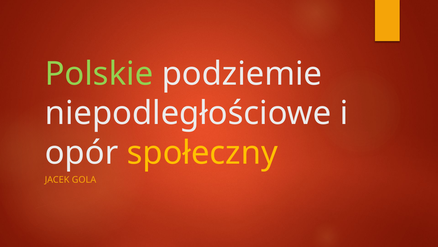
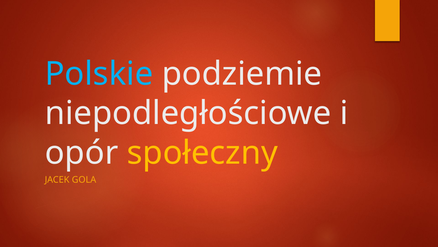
Polskie colour: light green -> light blue (99, 74)
